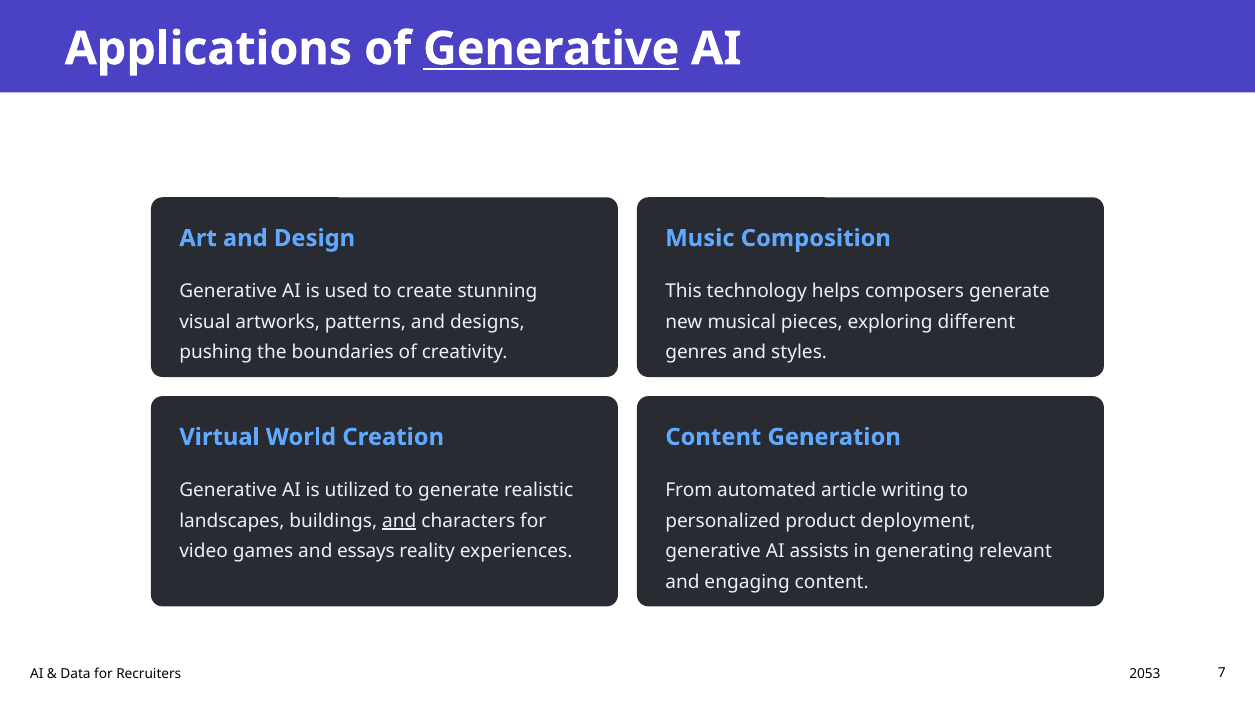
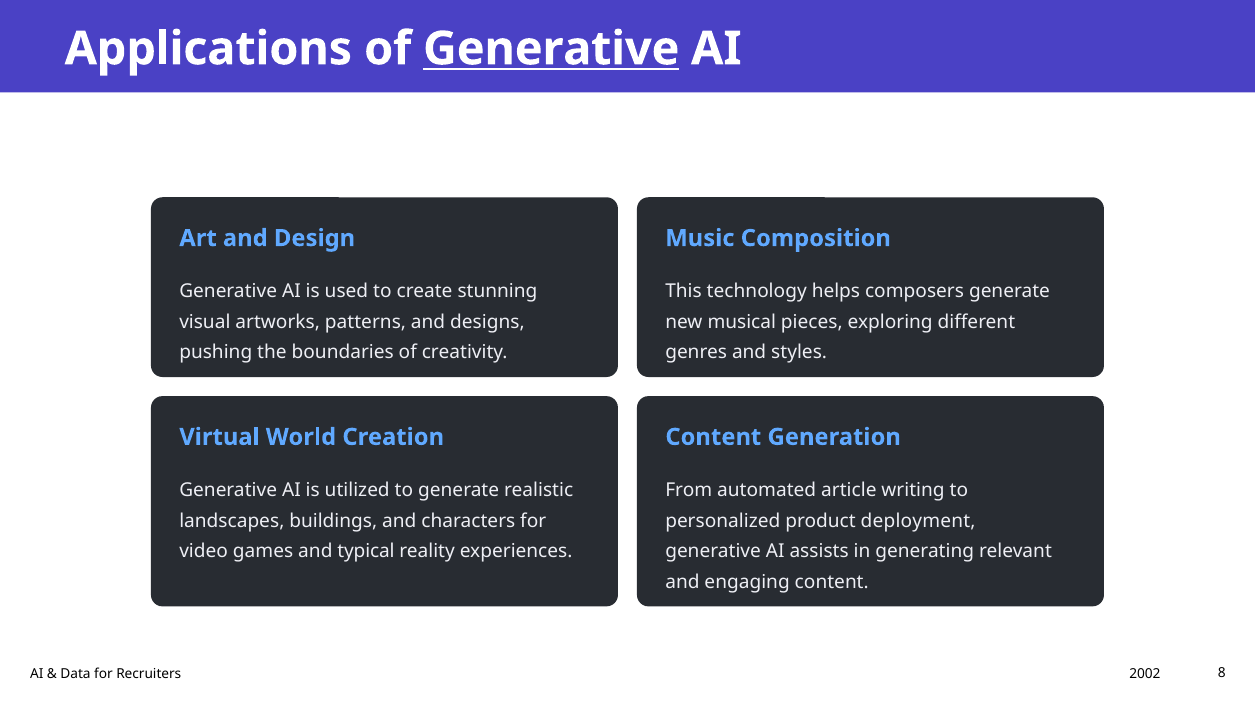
and underline: present -> none (399, 521)
essays: essays -> typical (366, 551)
2053: 2053 -> 2002 (1145, 674)
7: 7 -> 8 (1222, 673)
